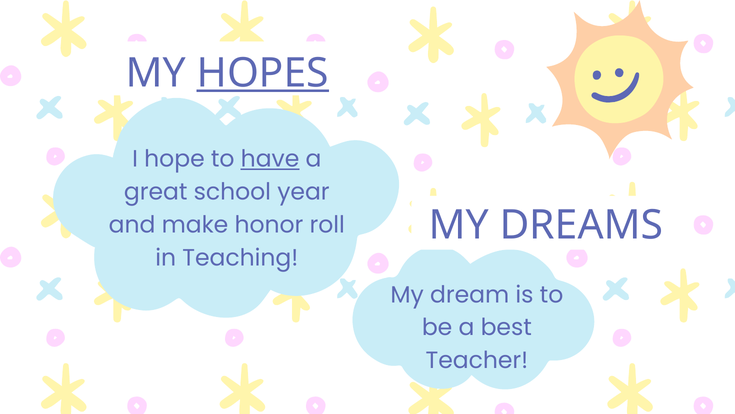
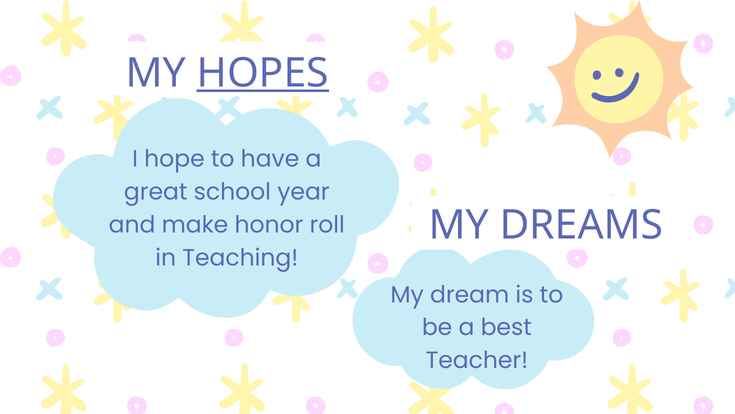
have underline: present -> none (270, 159)
